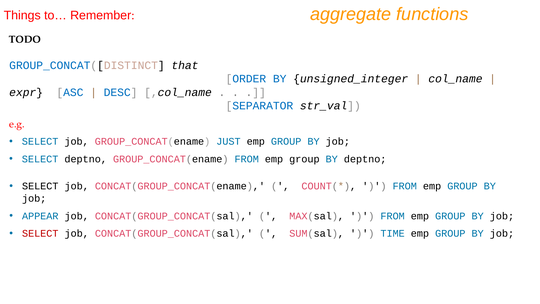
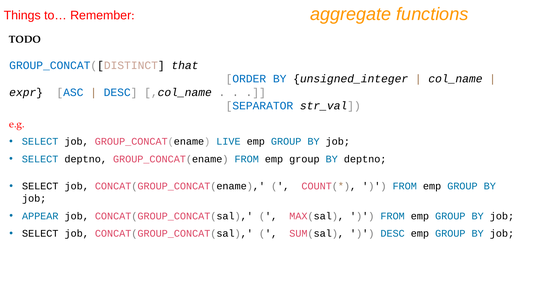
JUST: JUST -> LIVE (228, 142)
SELECT colour: red -> black (40, 233)
TIME: TIME -> DESC (393, 233)
